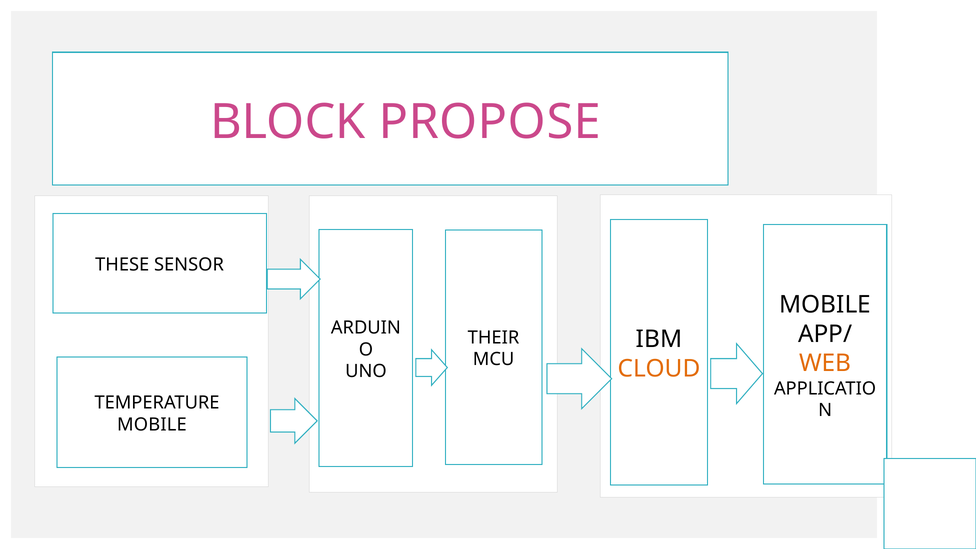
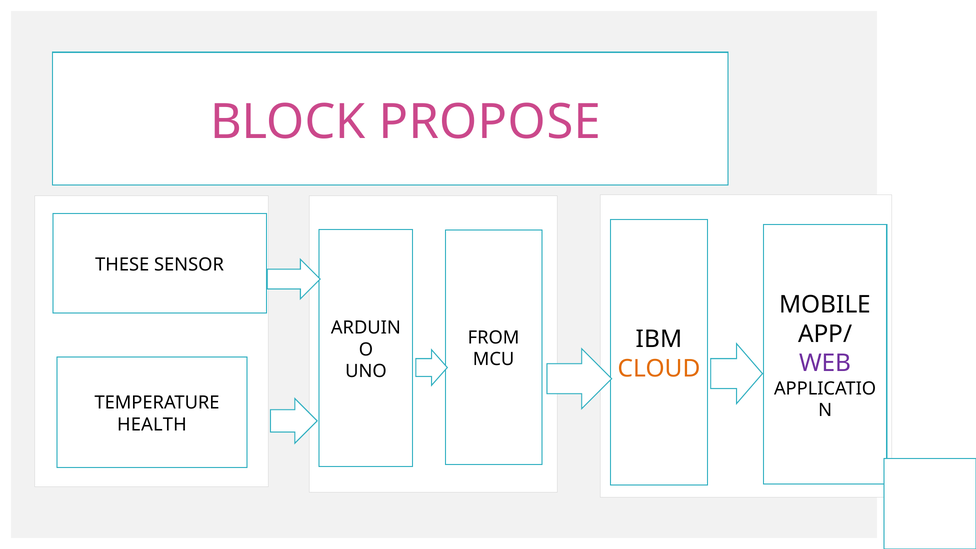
THEIR: THEIR -> FROM (494, 337)
WEB colour: orange -> purple (825, 363)
MOBILE: MOBILE -> HEALTH (152, 425)
